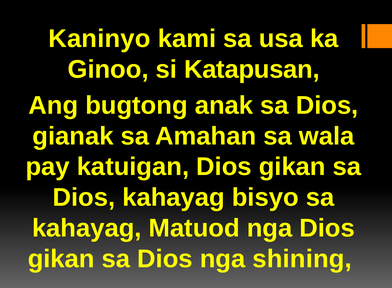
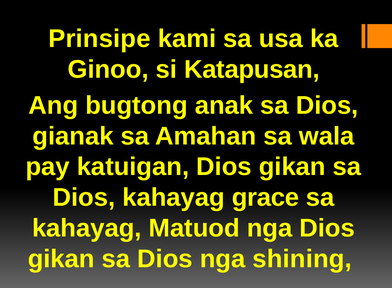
Kaninyo: Kaninyo -> Prinsipe (99, 39)
bisyo: bisyo -> grace (265, 198)
